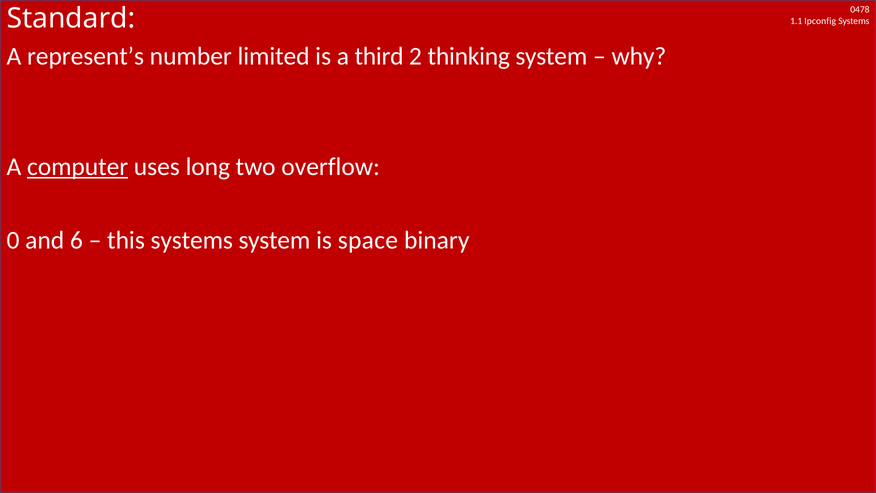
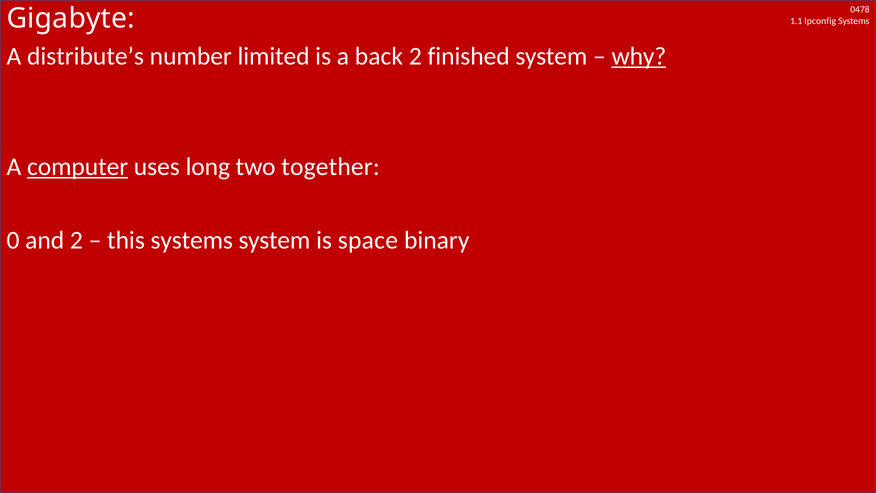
Standard: Standard -> Gigabyte (71, 18)
represent’s: represent’s -> distribute’s (85, 56)
third: third -> back (379, 56)
thinking: thinking -> finished (469, 56)
why underline: none -> present (639, 56)
overflow: overflow -> together (331, 167)
and 6: 6 -> 2 (76, 240)
